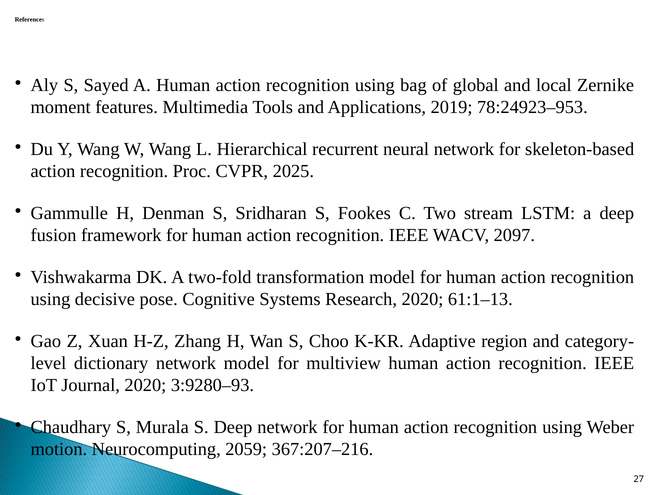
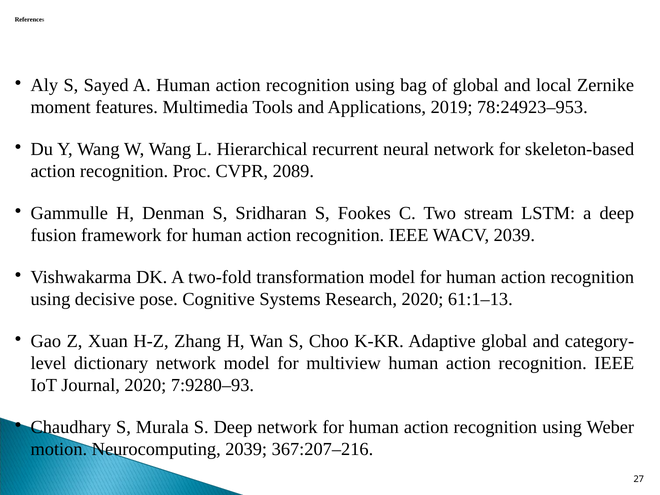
2025: 2025 -> 2089 (293, 171)
WACV 2097: 2097 -> 2039 (514, 235)
Adaptive region: region -> global (504, 341)
3:9280–93: 3:9280–93 -> 7:9280–93 (212, 385)
Neurocomputing 2059: 2059 -> 2039 (246, 449)
